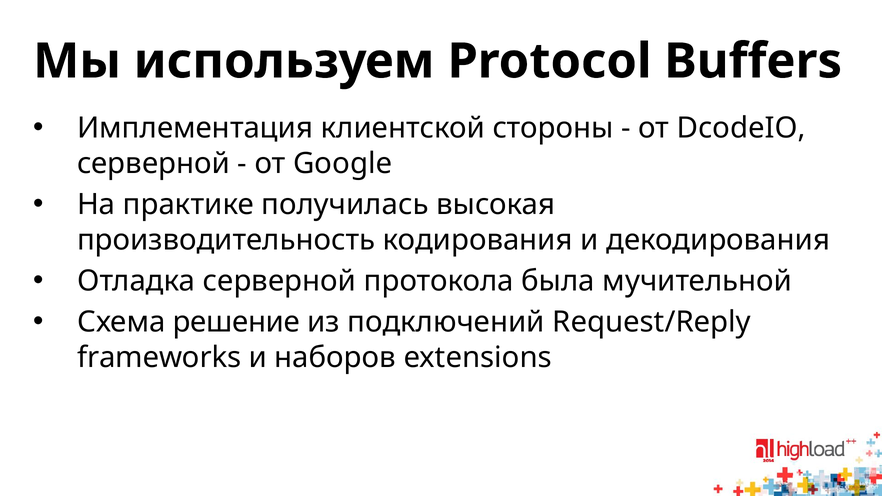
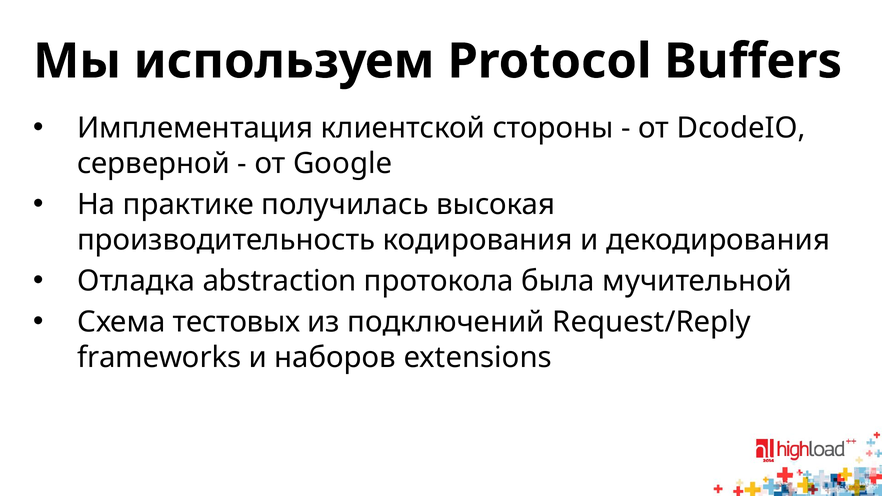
Отладка серверной: серверной -> abstraction (280, 281)
решение: решение -> тестовых (236, 322)
